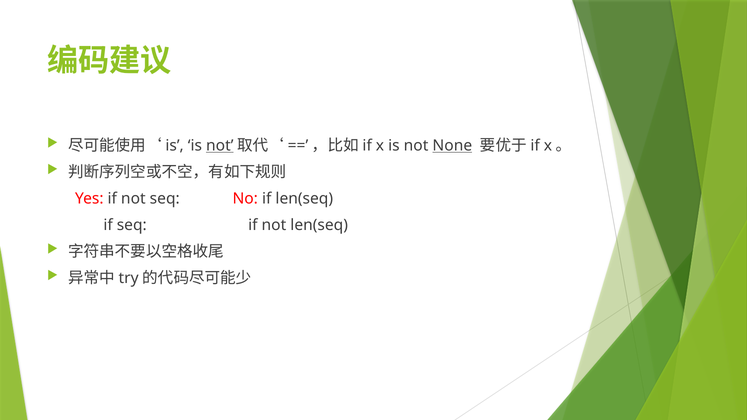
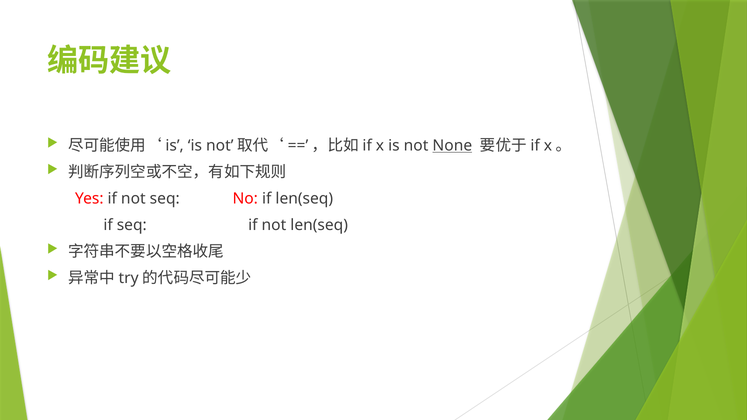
not underline: present -> none (220, 146)
